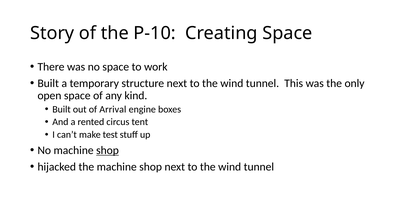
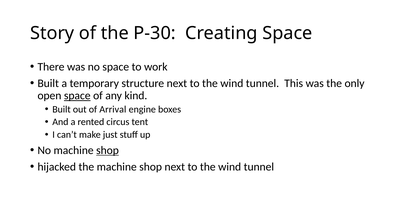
P-10: P-10 -> P-30 (155, 33)
space underline: none -> present (77, 96)
test: test -> just (110, 135)
